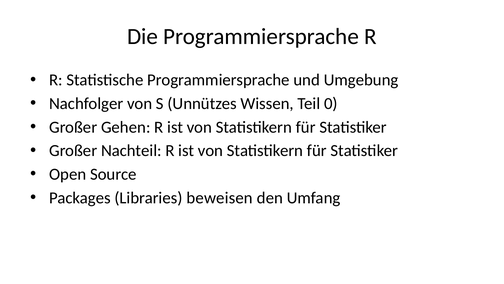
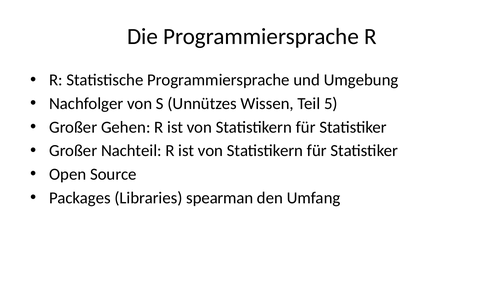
0: 0 -> 5 (331, 103)
beweisen: beweisen -> spearman (220, 198)
